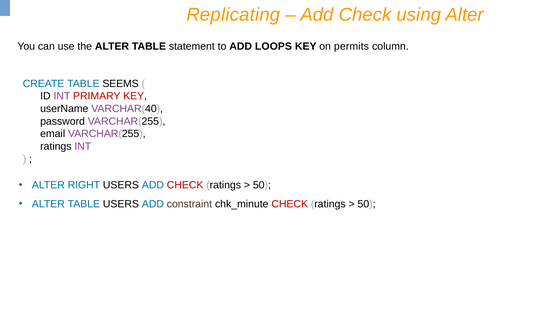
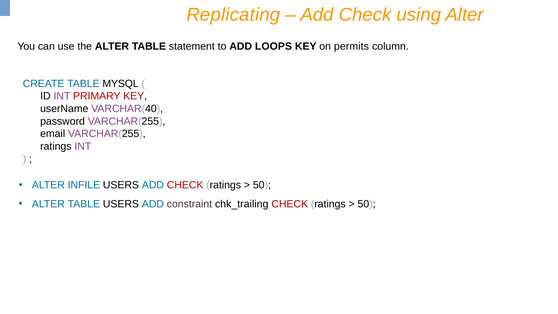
SEEMS: SEEMS -> MYSQL (121, 84)
RIGHT: RIGHT -> INFILE (84, 185)
chk_minute: chk_minute -> chk_trailing (242, 204)
